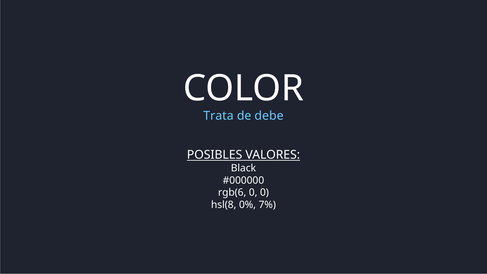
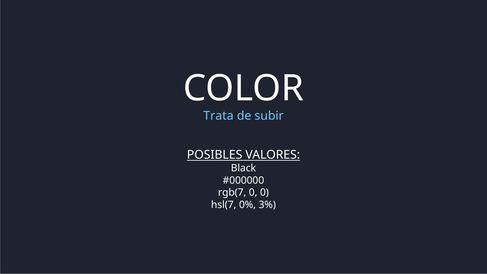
debe: debe -> subir (269, 116)
rgb(6: rgb(6 -> rgb(7 (232, 192)
hsl(8: hsl(8 -> hsl(7 (224, 205)
7%: 7% -> 3% (267, 205)
